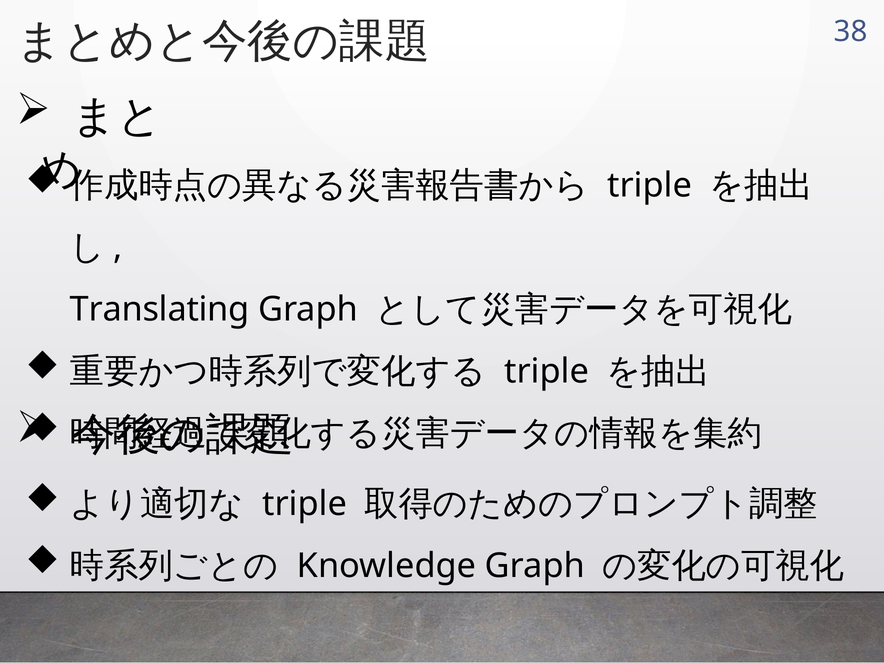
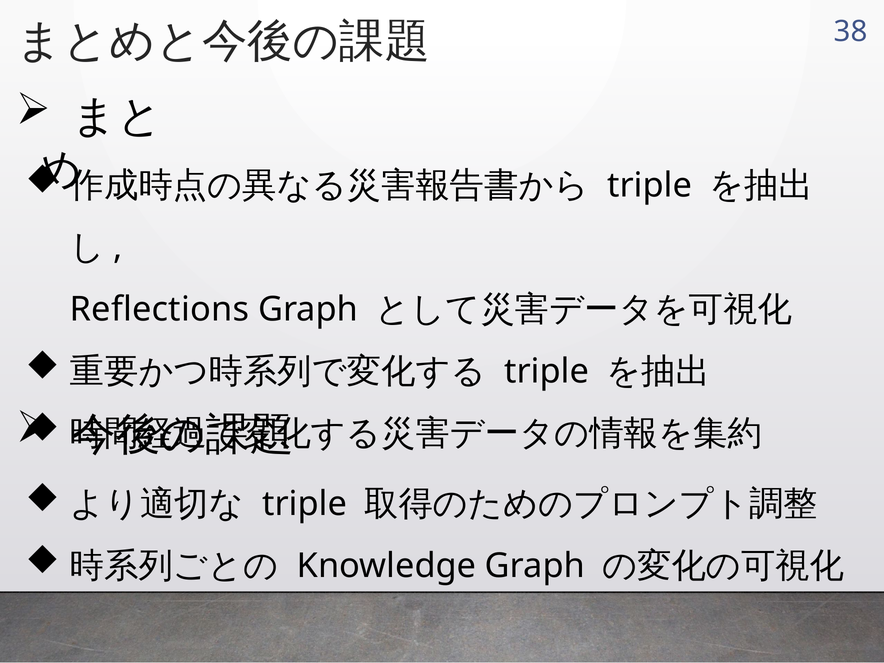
Translating: Translating -> Reflections (159, 309)
